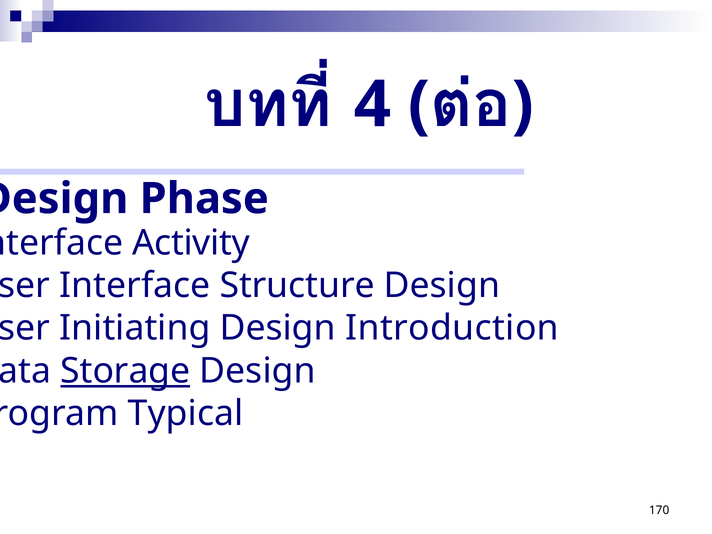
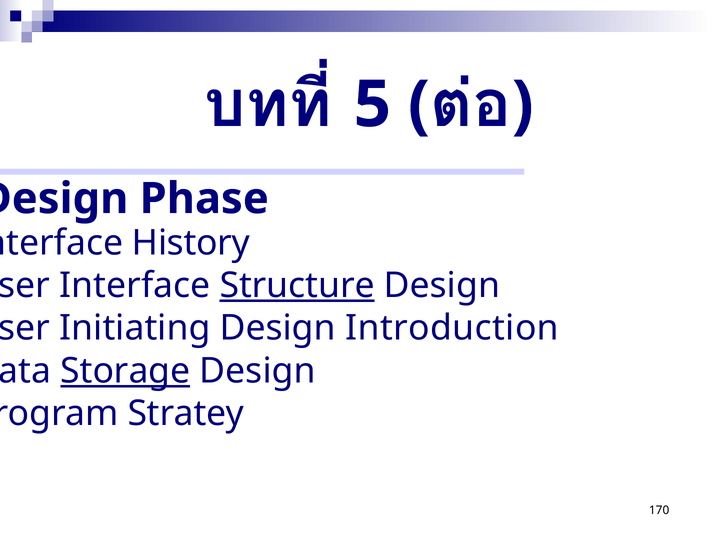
4: 4 -> 5 (372, 105)
Activity: Activity -> History (191, 243)
Structure underline: none -> present (297, 285)
Typical: Typical -> Stratey (186, 414)
